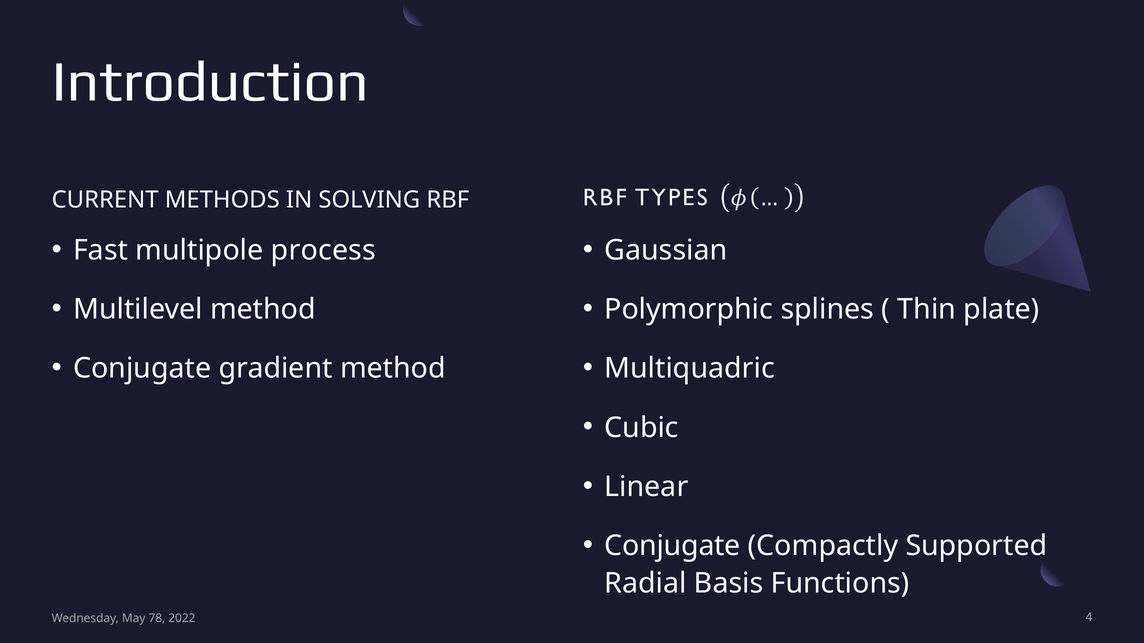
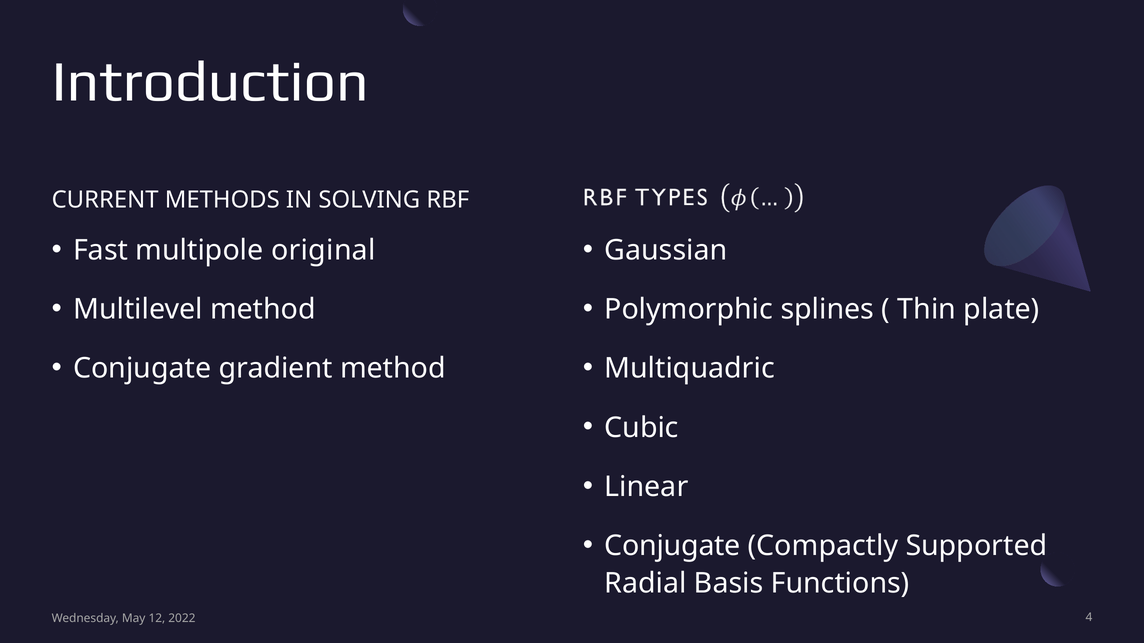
process: process -> original (323, 250)
78: 78 -> 12 (157, 619)
